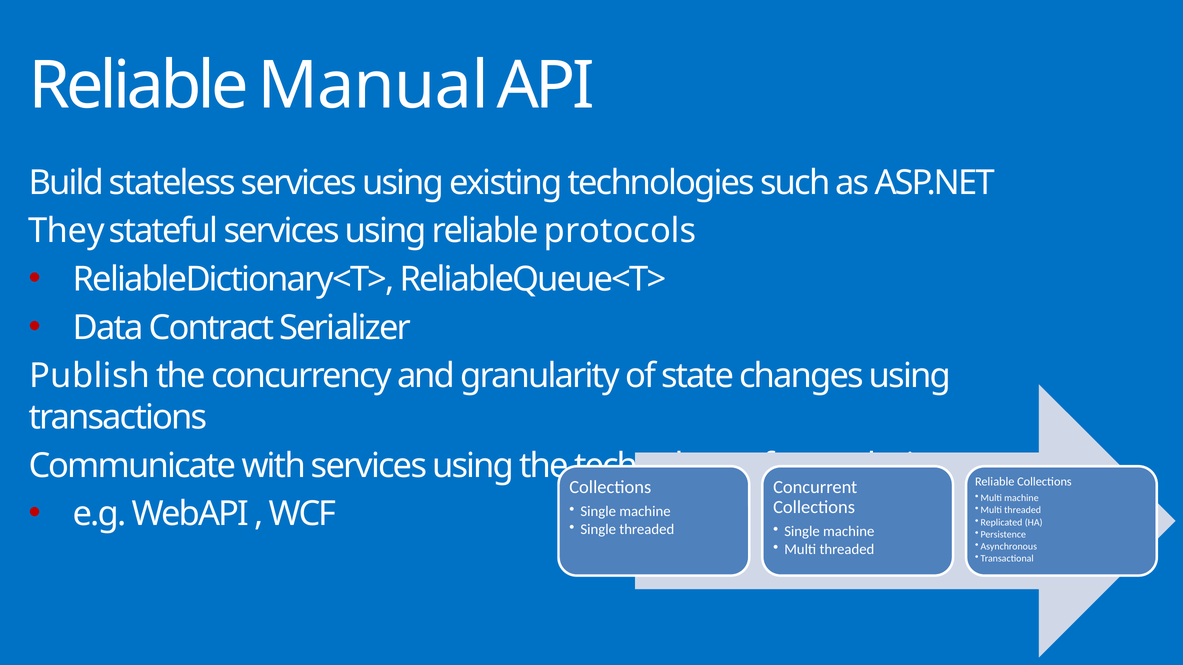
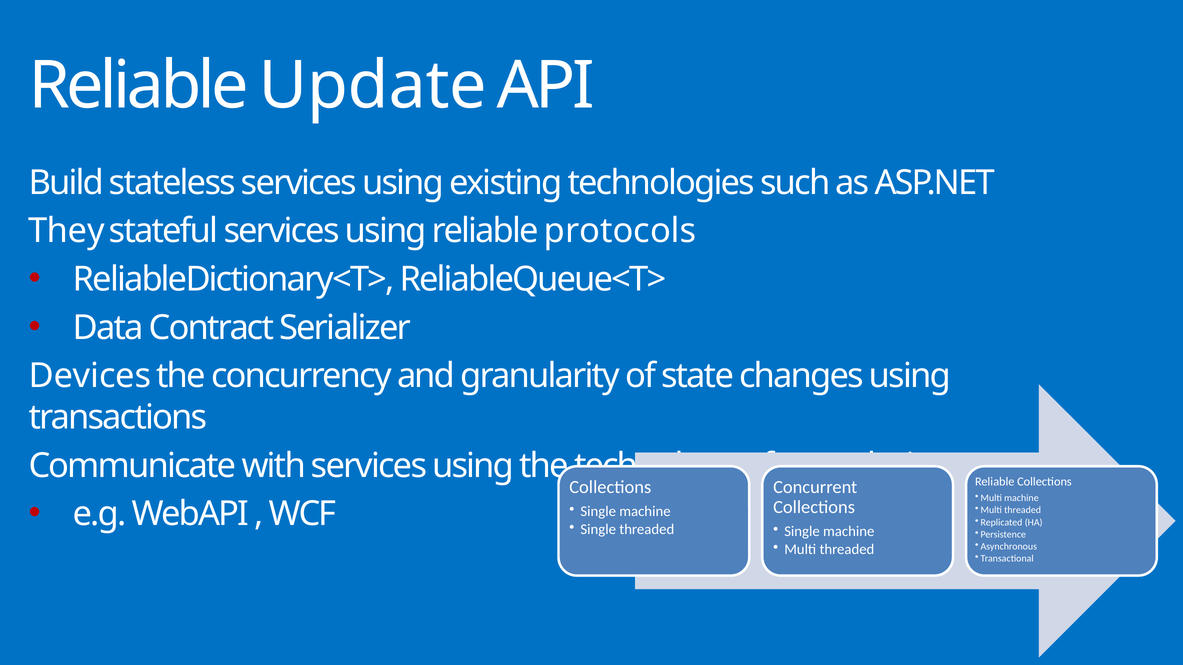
Manual: Manual -> Update (373, 86)
Publish: Publish -> Devices (90, 376)
